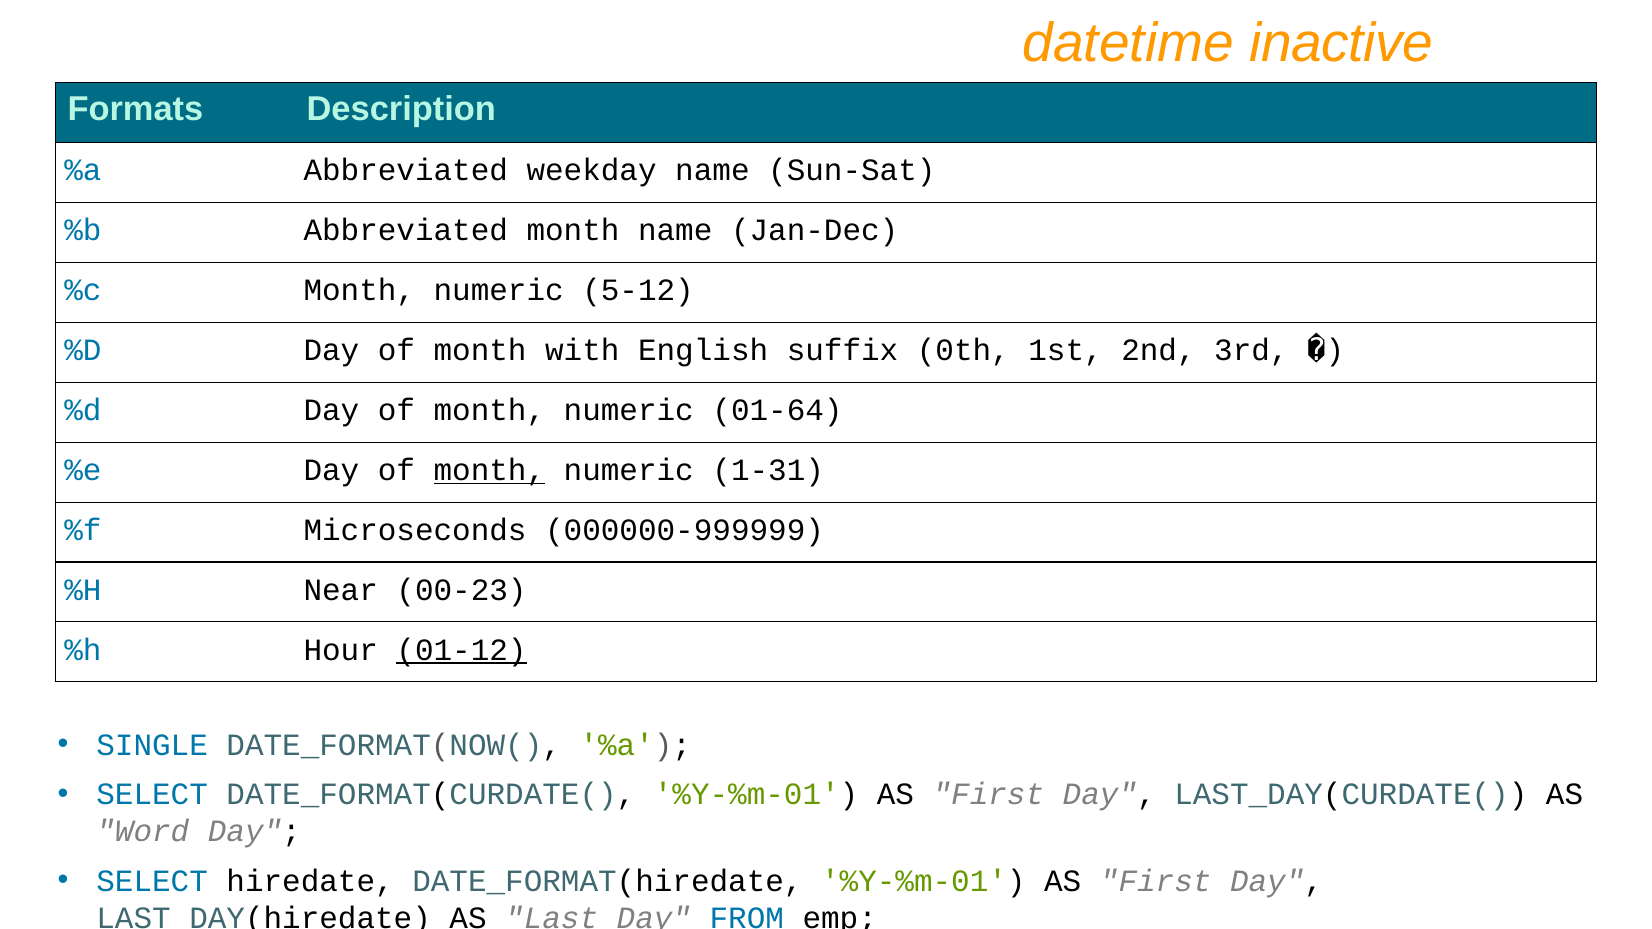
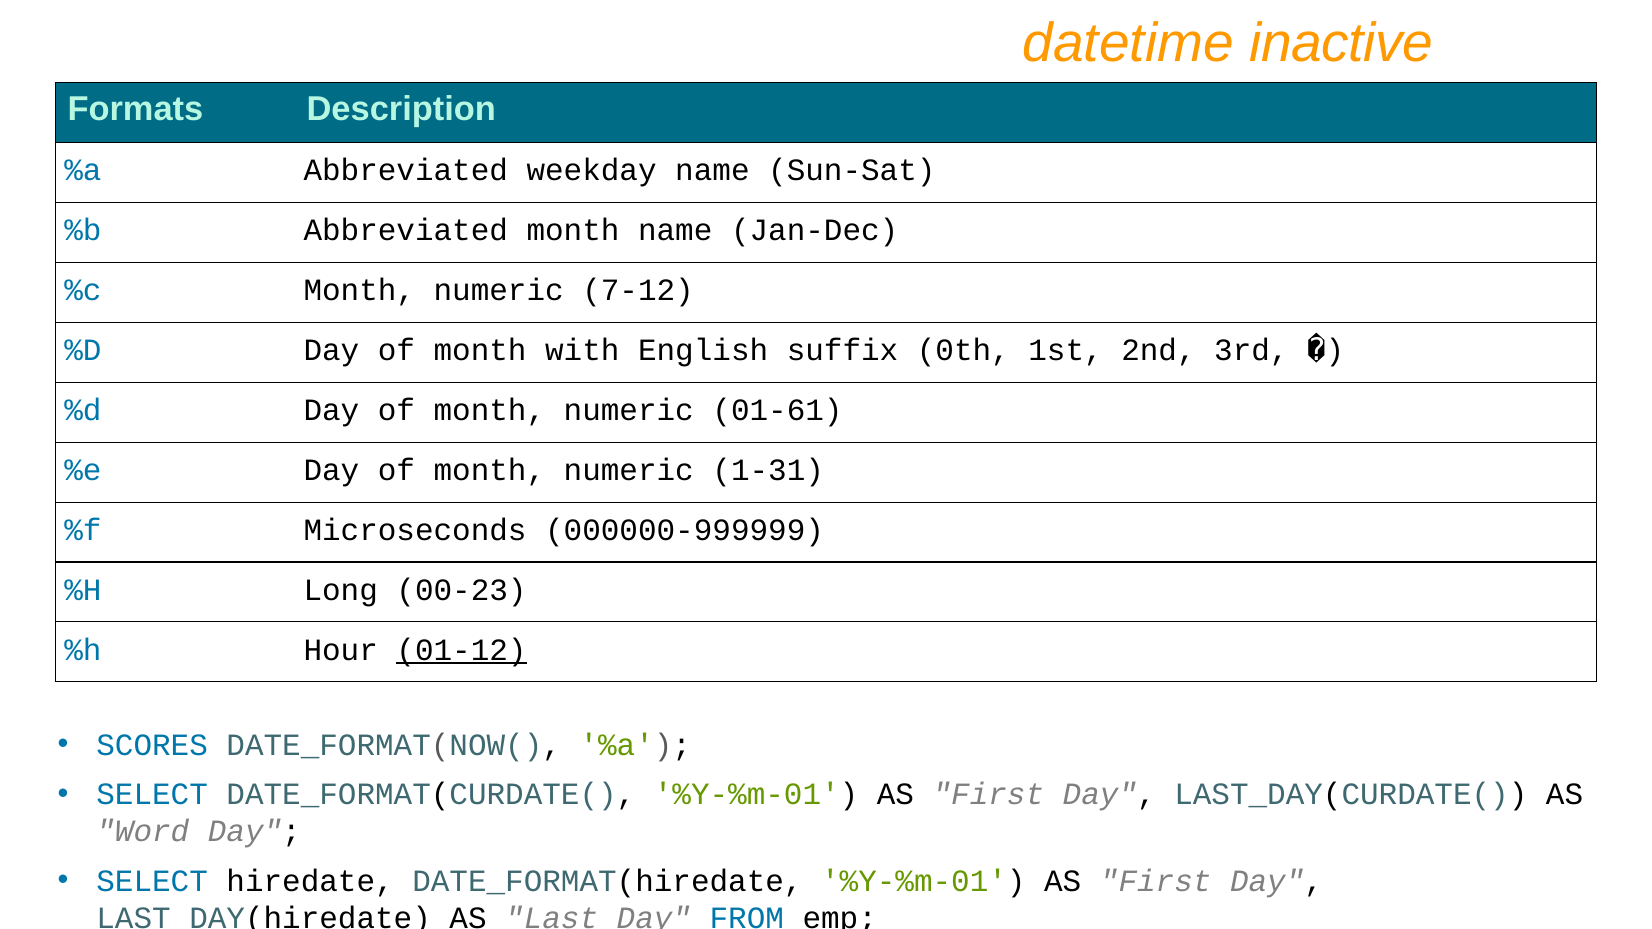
5-12: 5-12 -> 7-12 (638, 291)
01-64: 01-64 -> 01-61 (777, 410)
month underline: present -> none (489, 470)
Near: Near -> Long (341, 590)
SINGLE: SINGLE -> SCORES (152, 745)
